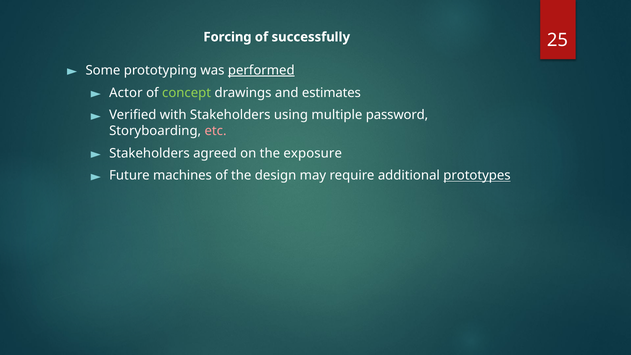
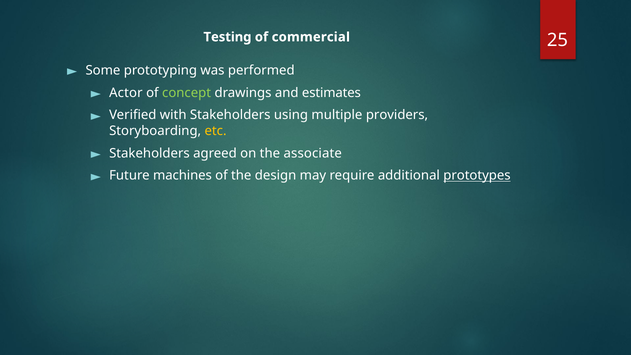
Forcing: Forcing -> Testing (227, 37)
successfully: successfully -> commercial (311, 37)
performed underline: present -> none (261, 70)
password: password -> providers (397, 115)
etc colour: pink -> yellow (216, 131)
exposure: exposure -> associate (313, 153)
